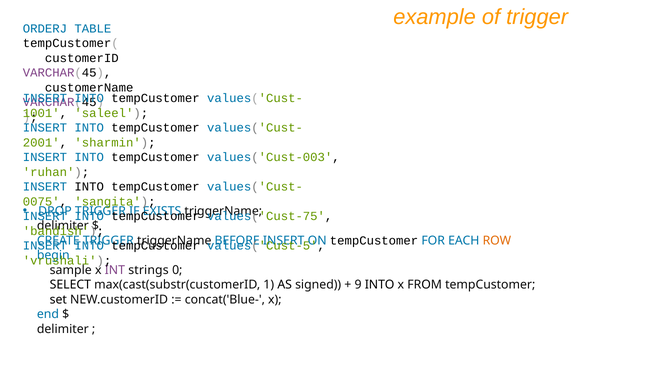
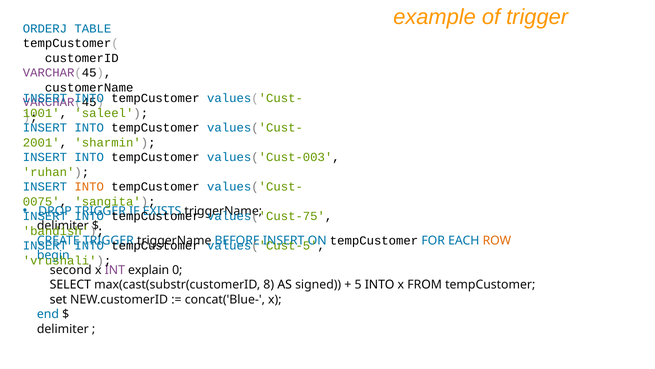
INTO colour: black -> orange (89, 187)
sample: sample -> second (71, 270)
strings: strings -> explain (149, 270)
1: 1 -> 8 (269, 284)
9: 9 -> 5 (358, 284)
